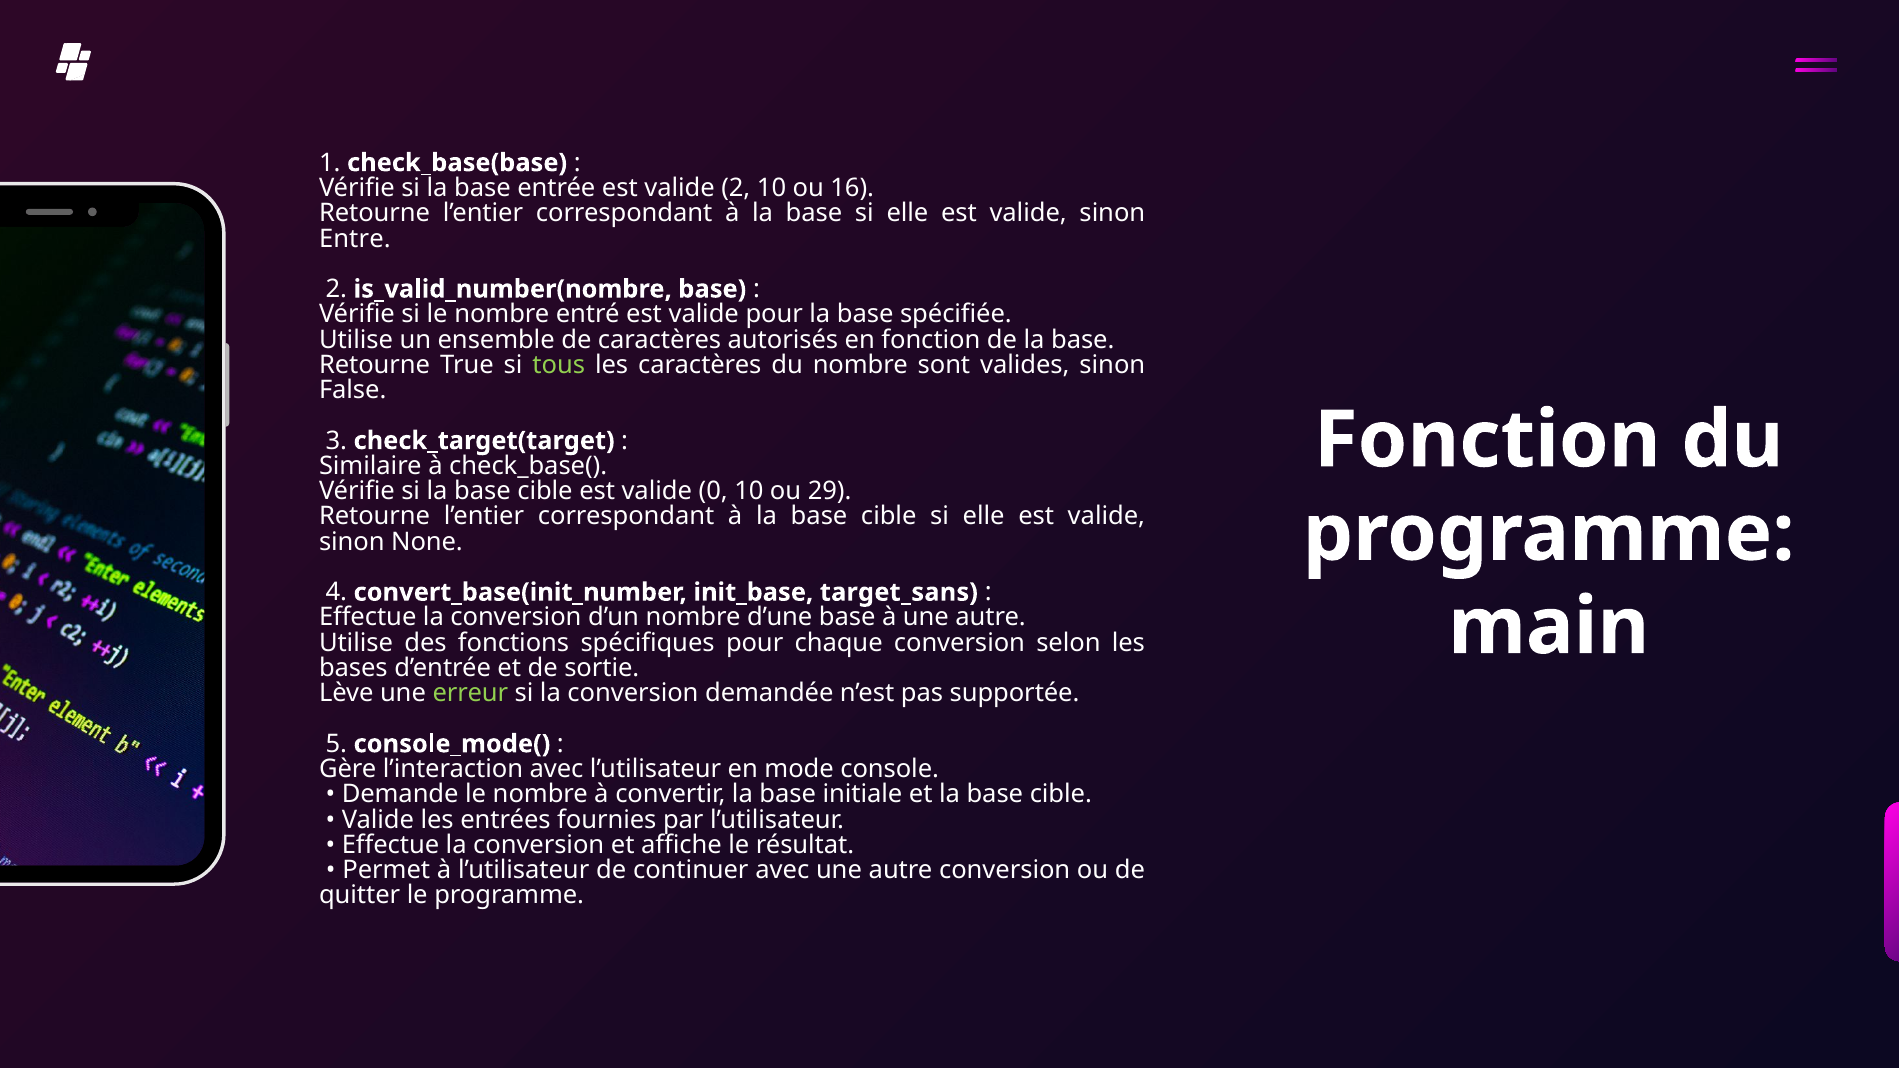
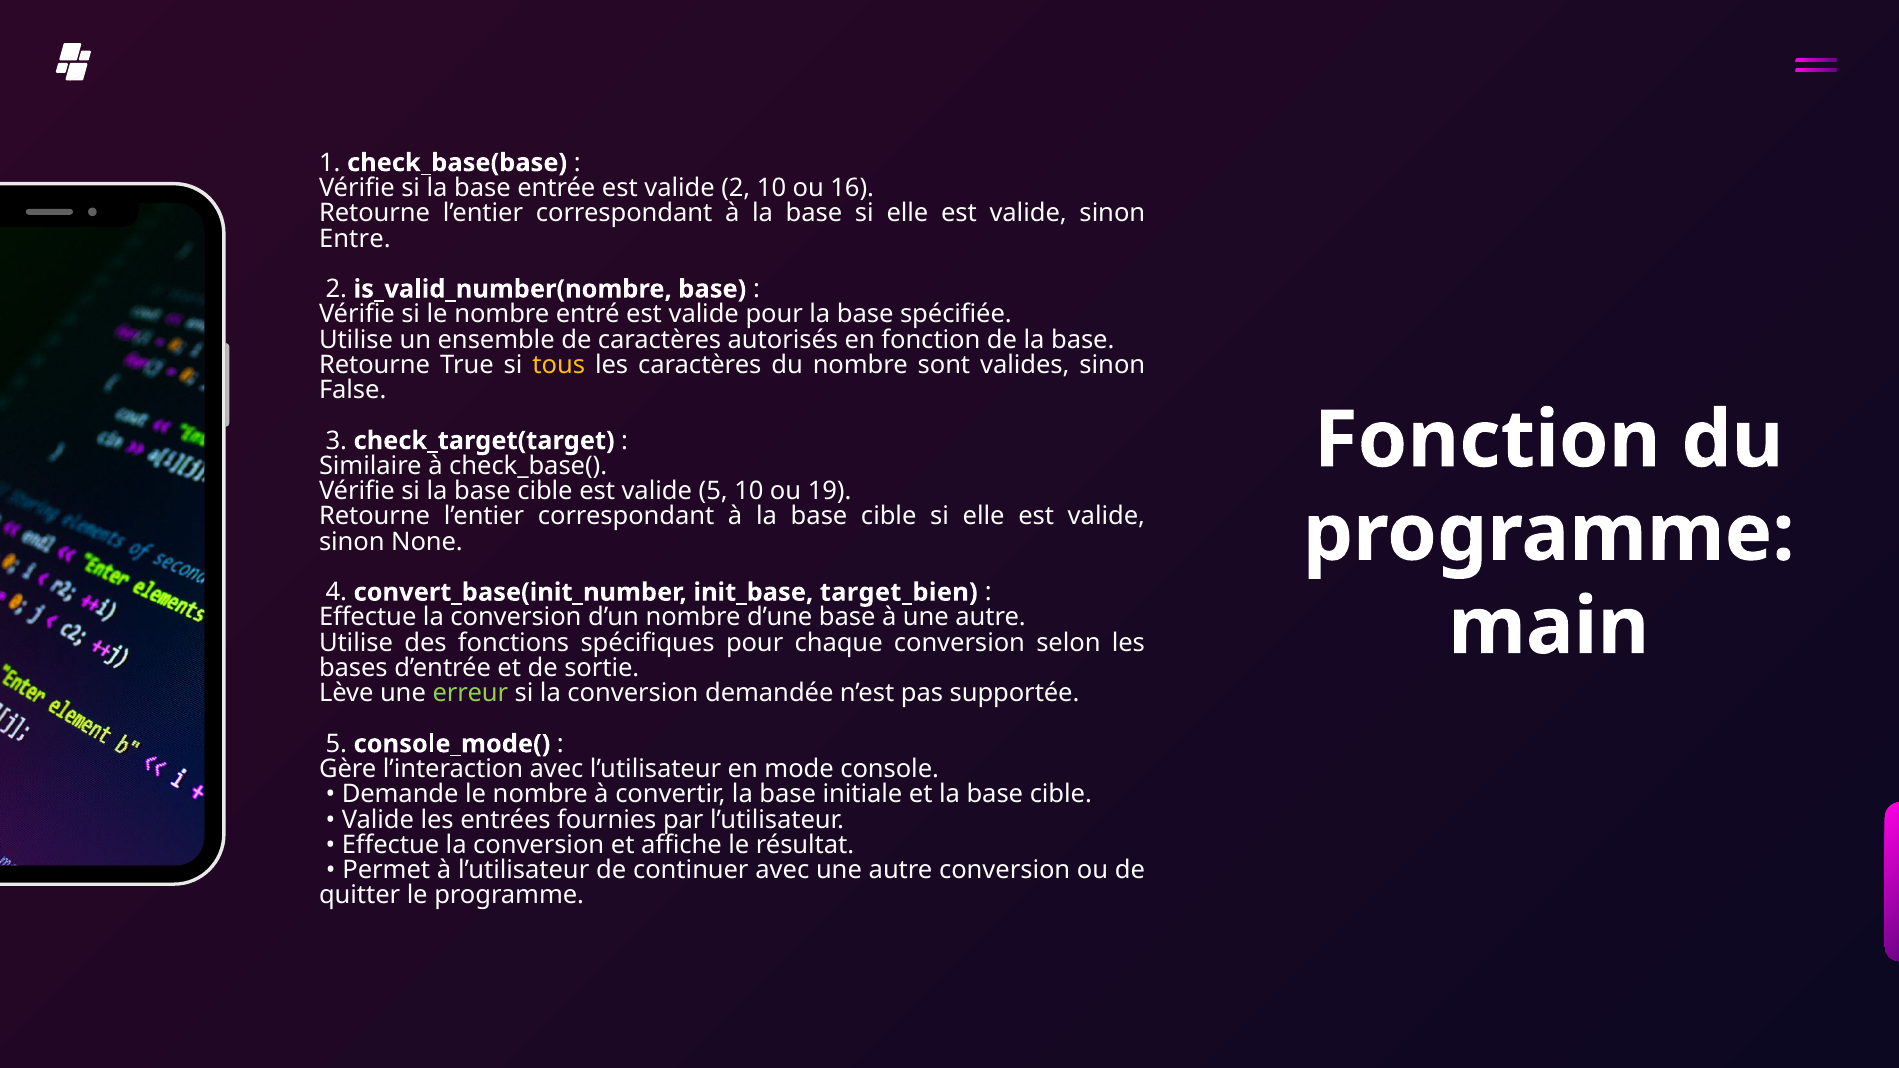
tous colour: light green -> yellow (559, 365)
valide 0: 0 -> 5 (713, 491)
29: 29 -> 19 (830, 491)
target_sans: target_sans -> target_bien (899, 592)
